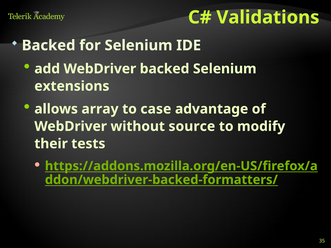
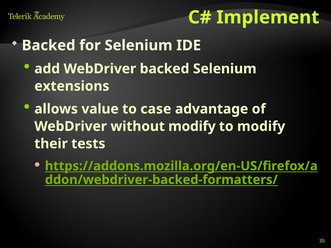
Validations: Validations -> Implement (268, 17)
array: array -> value (100, 109)
without source: source -> modify (192, 126)
